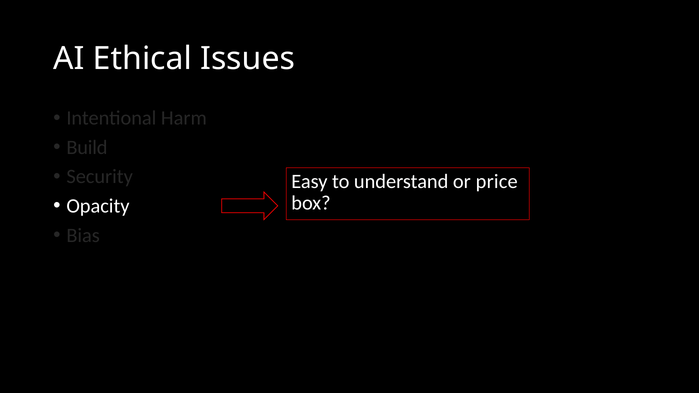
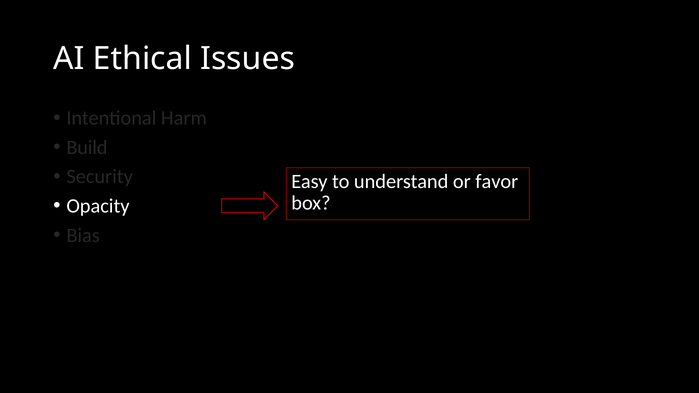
price: price -> favor (497, 181)
